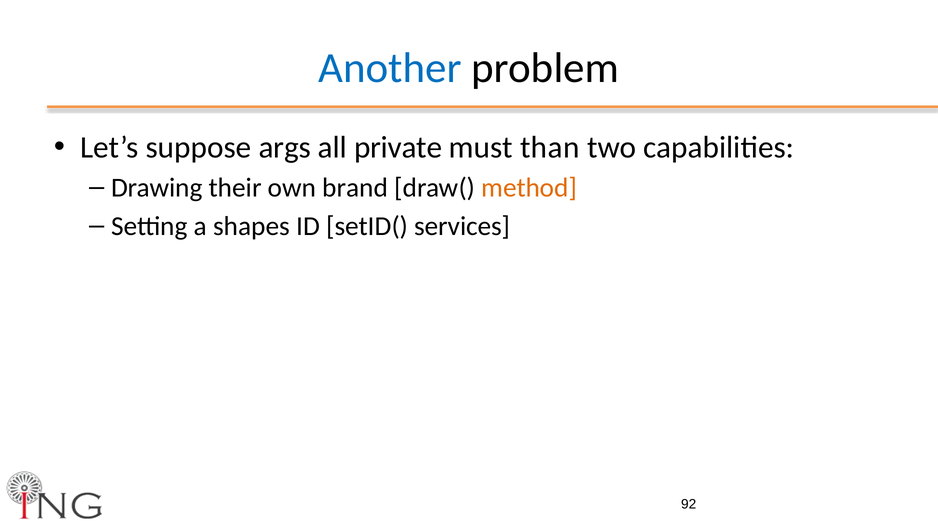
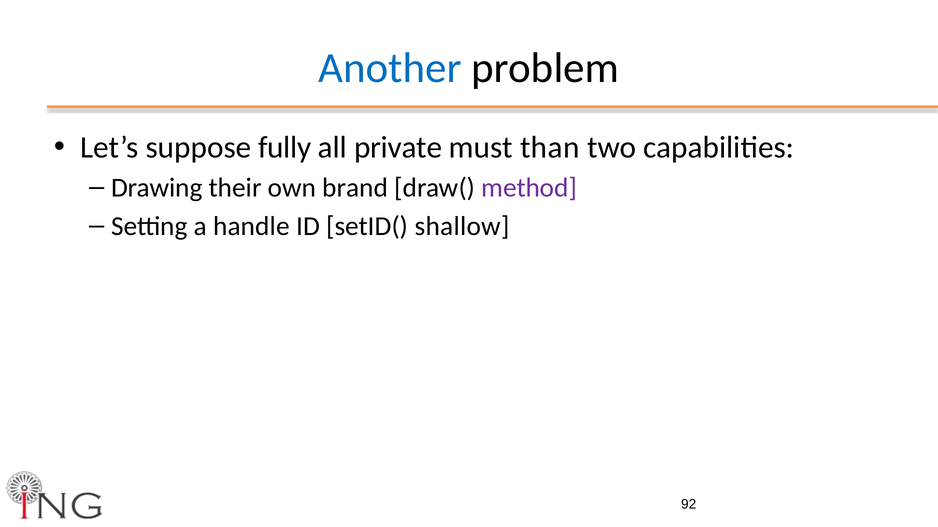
args: args -> fully (285, 148)
method colour: orange -> purple (529, 188)
shapes: shapes -> handle (252, 226)
services: services -> shallow (462, 226)
